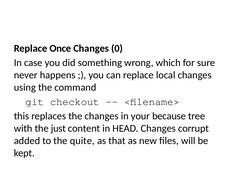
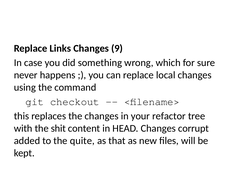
Once: Once -> Links (60, 48)
0: 0 -> 9 (117, 48)
because: because -> refactor (169, 116)
just: just -> shit (58, 129)
